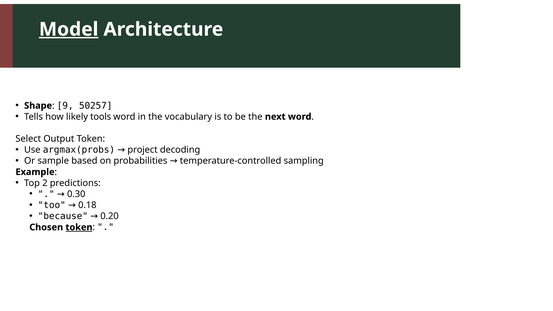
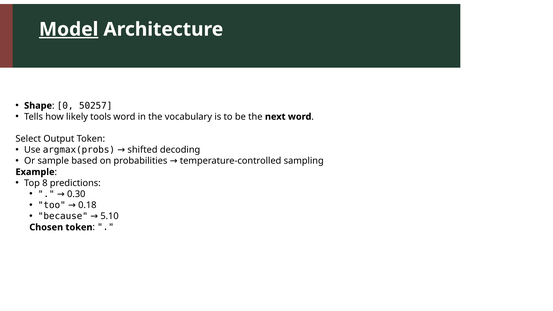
9: 9 -> 0 (65, 106)
project: project -> shifted (143, 150)
2: 2 -> 8 (45, 183)
0.20: 0.20 -> 5.10 (110, 216)
token underline: present -> none (79, 227)
